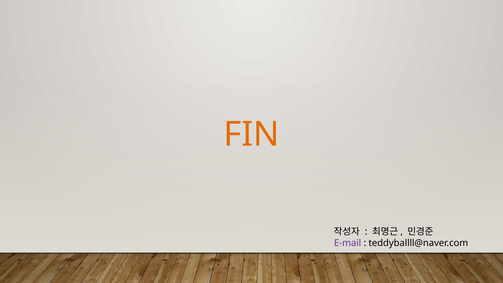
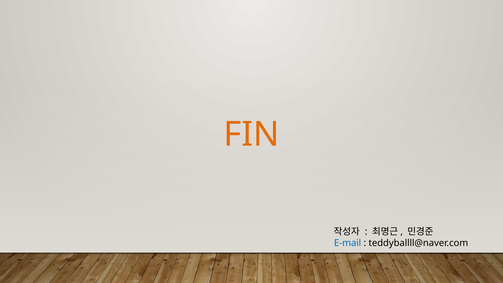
E-mail colour: purple -> blue (348, 243)
